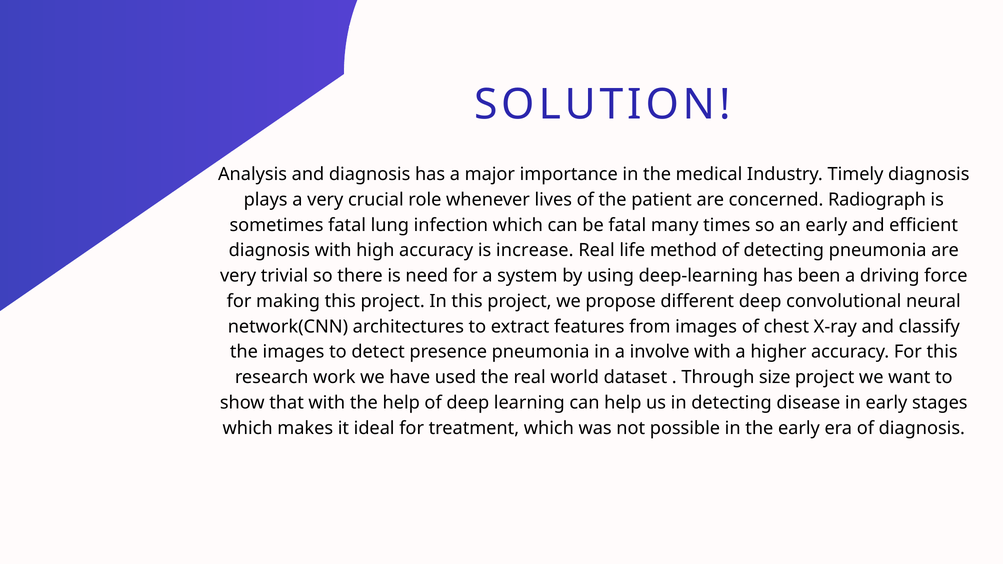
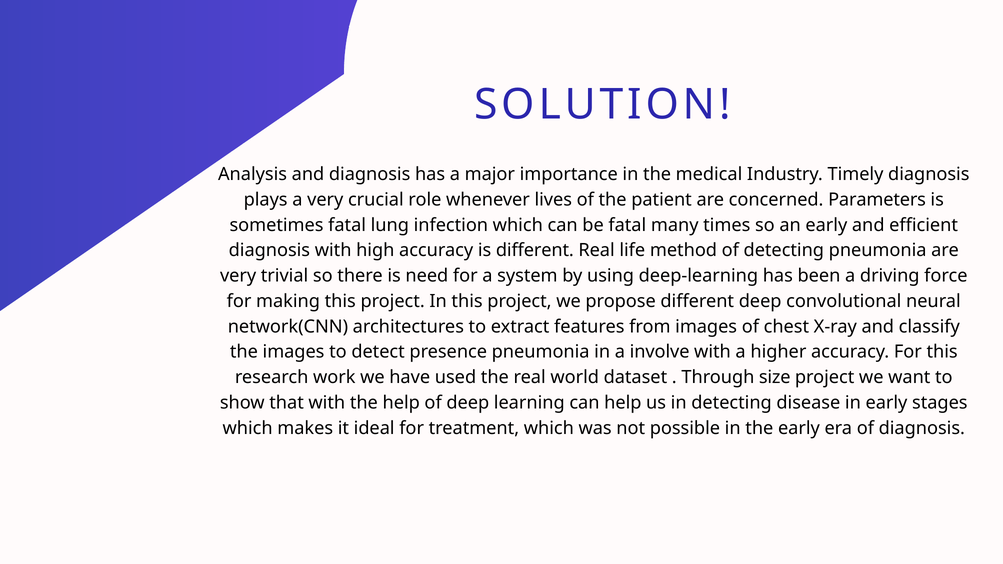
Radiograph: Radiograph -> Parameters (877, 200)
is increase: increase -> different (535, 250)
